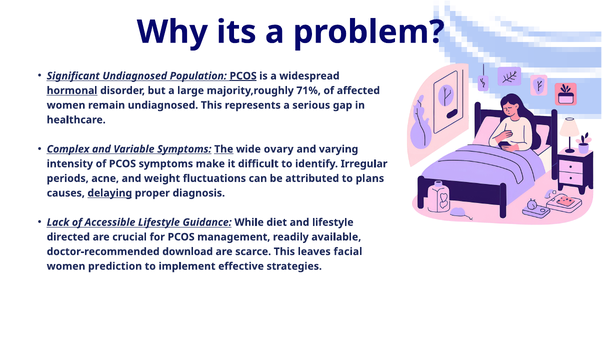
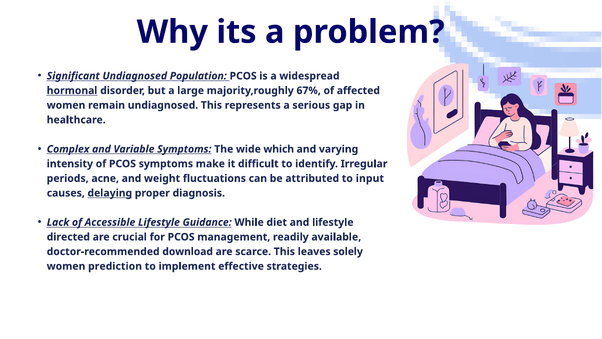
PCOS underline: present -> none (243, 76)
71%: 71% -> 67% (309, 91)
The underline: present -> none (224, 149)
ovary: ovary -> which (279, 149)
plans: plans -> input (370, 178)
facial: facial -> solely (348, 251)
